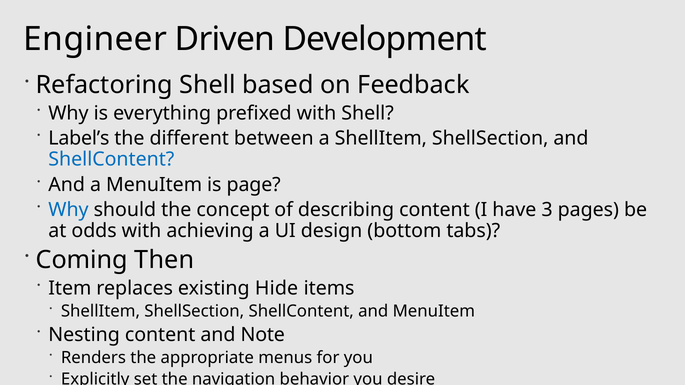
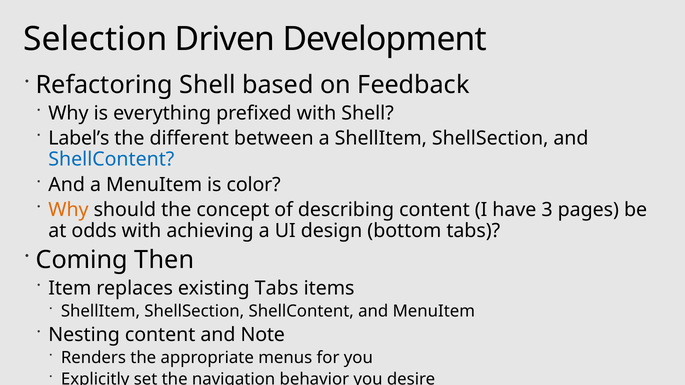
Engineer: Engineer -> Selection (95, 39)
page: page -> color (254, 185)
Why colour: blue -> orange (68, 210)
existing Hide: Hide -> Tabs (277, 288)
